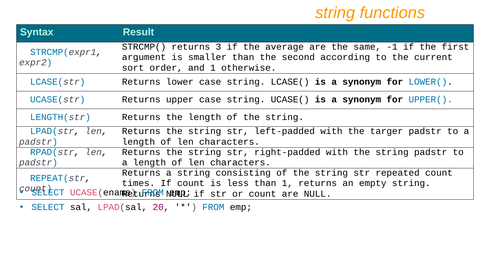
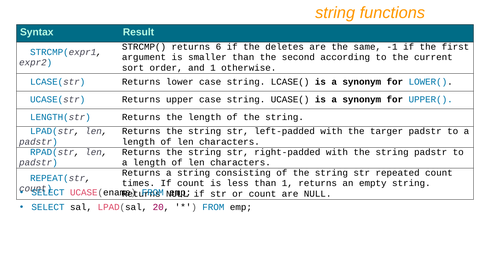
3: 3 -> 6 (218, 47)
average: average -> deletes (285, 47)
